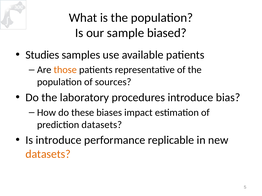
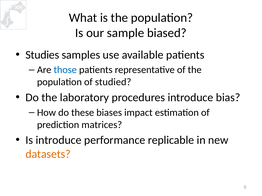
those colour: orange -> blue (65, 70)
sources: sources -> studied (113, 82)
prediction datasets: datasets -> matrices (102, 125)
